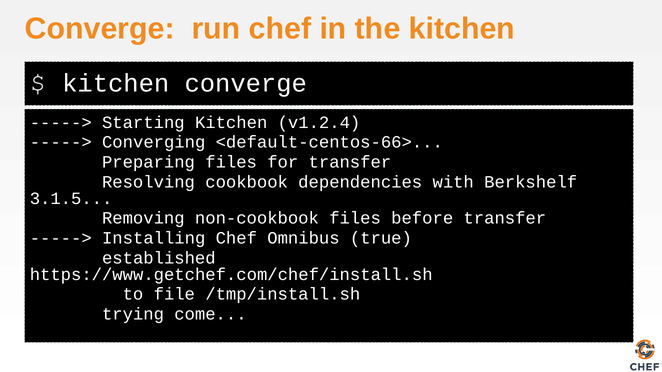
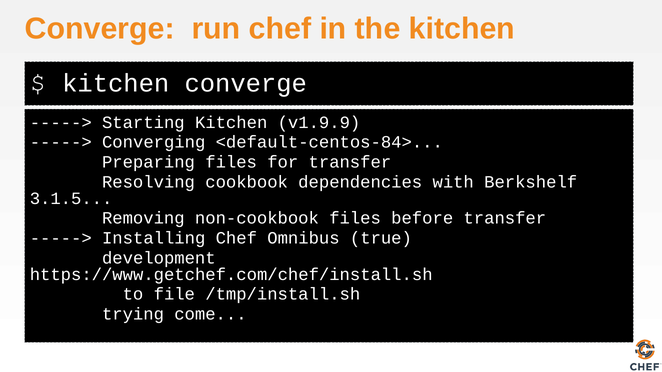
v1.2.4: v1.2.4 -> v1.9.9 (319, 123)
<default-centos-66>: <default-centos-66> -> <default-centos-84> (329, 142)
established: established -> development (159, 258)
